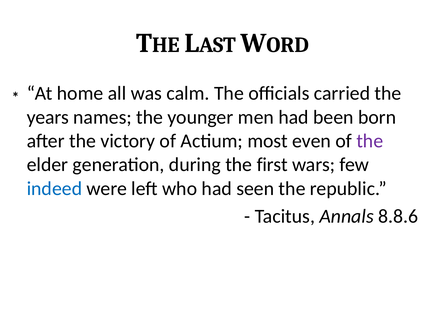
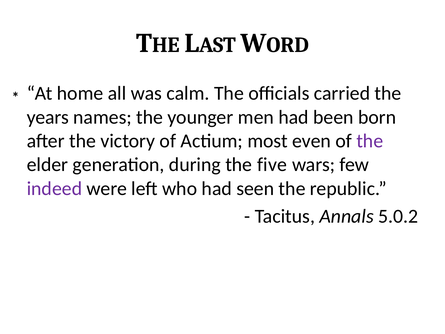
first: first -> five (272, 165)
indeed colour: blue -> purple (54, 188)
8.8.6: 8.8.6 -> 5.0.2 (398, 216)
